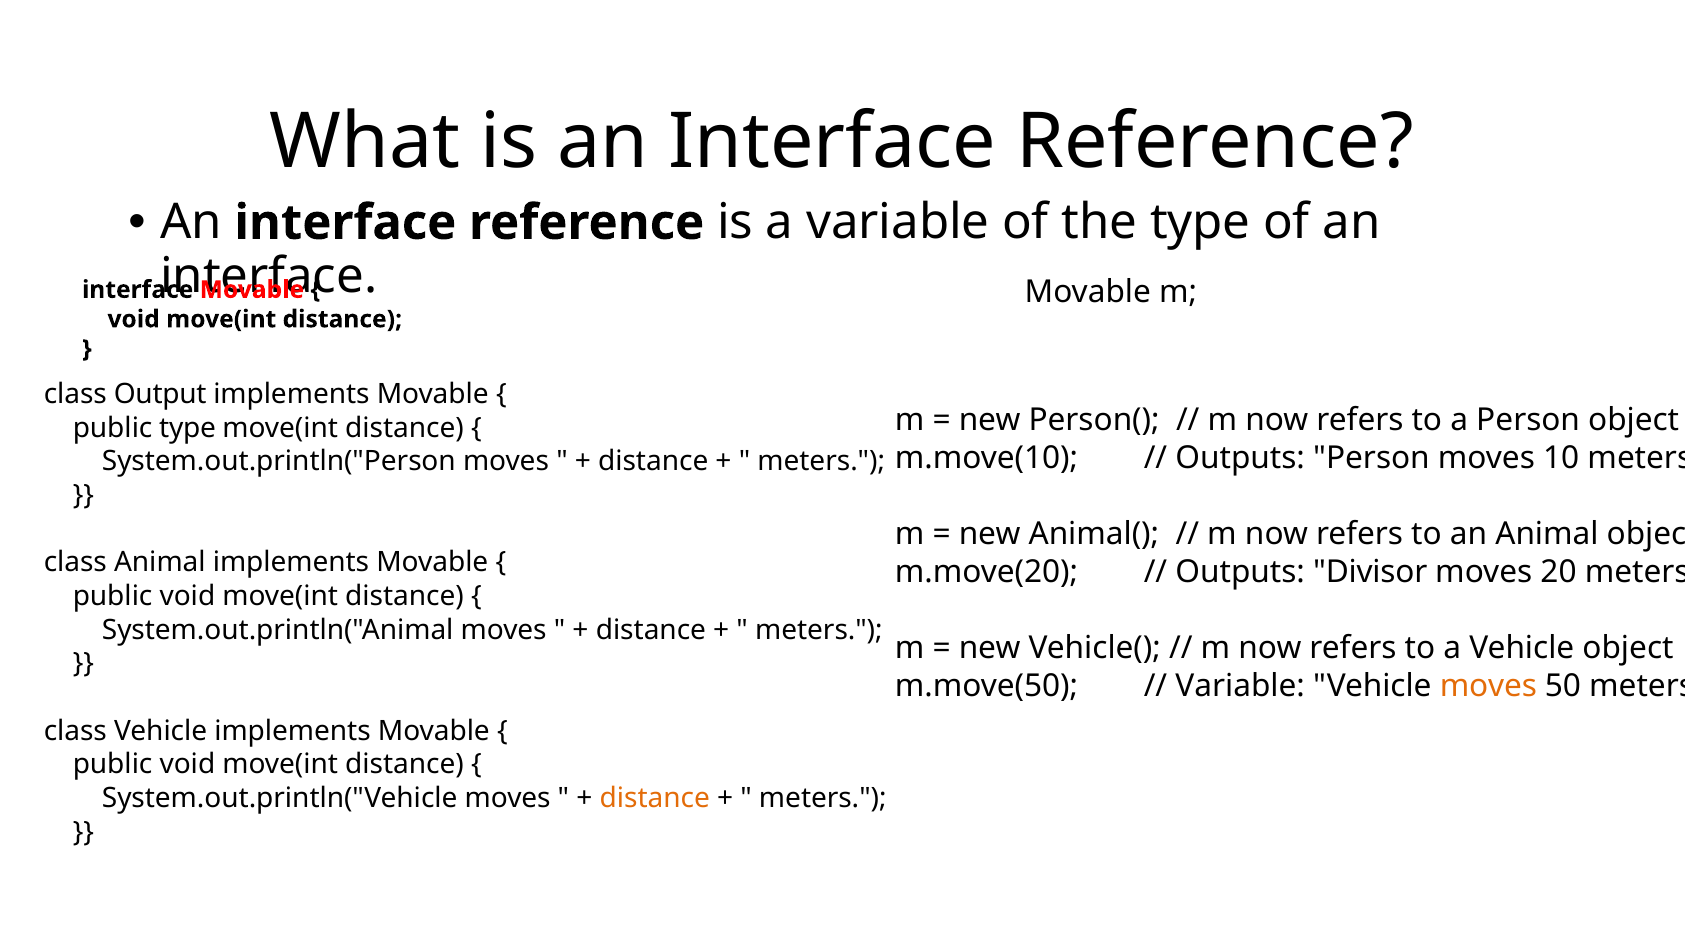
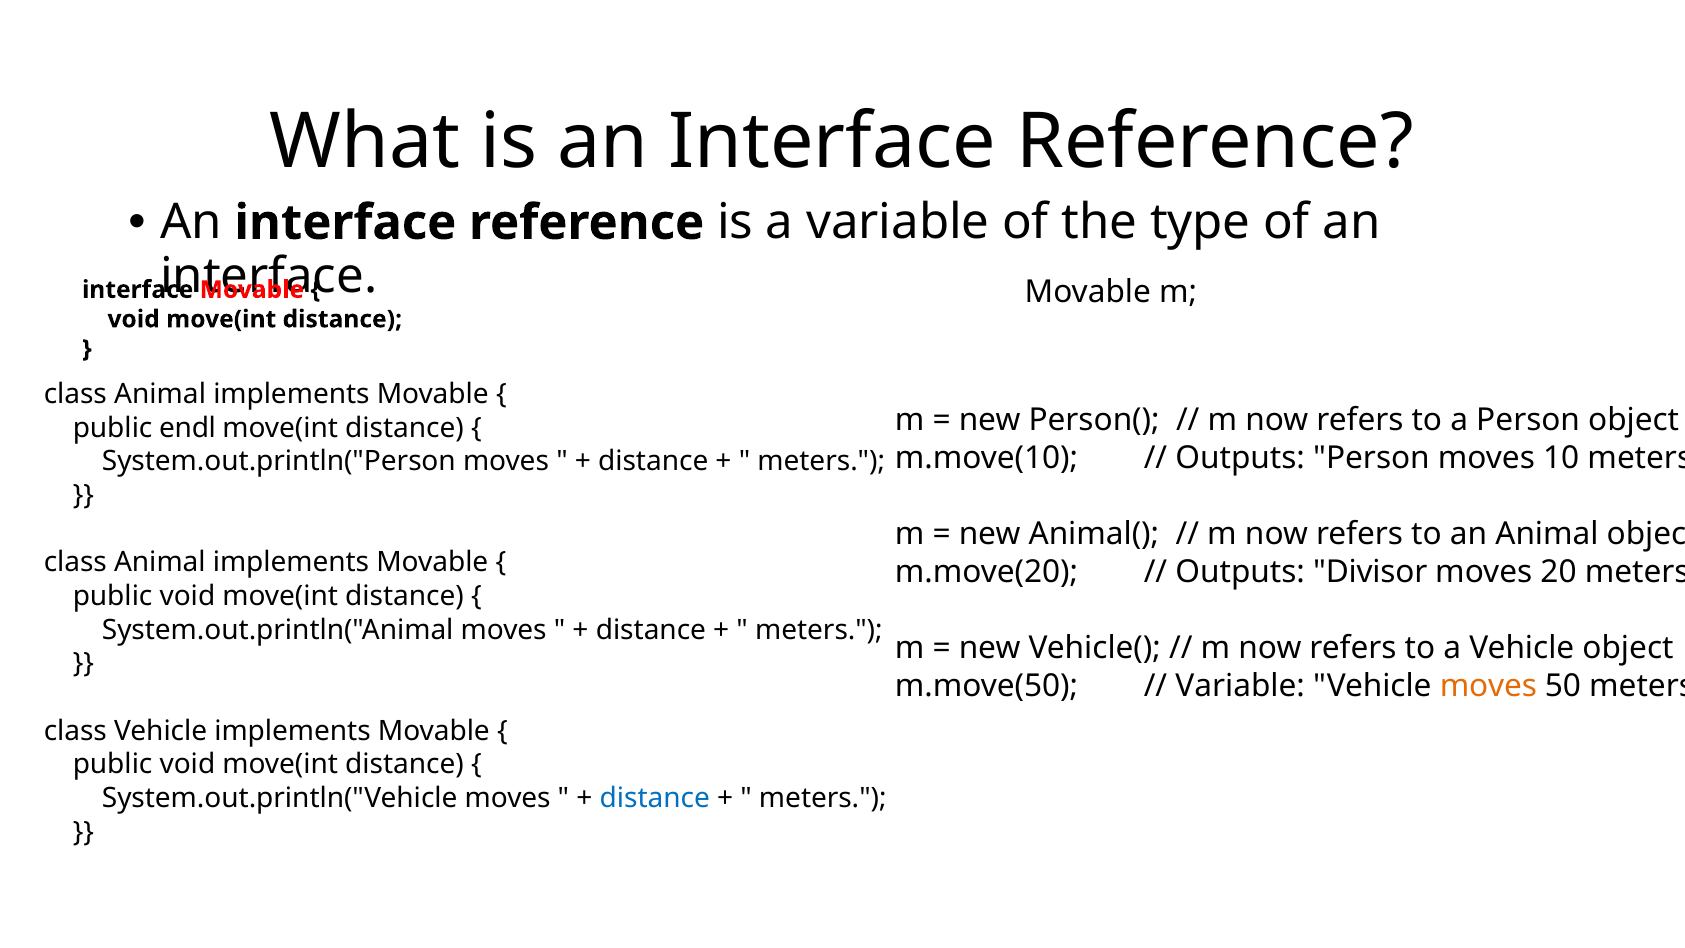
Output: Output -> Animal (160, 394)
public type: type -> endl (188, 428)
distance colour: orange -> blue (655, 798)
